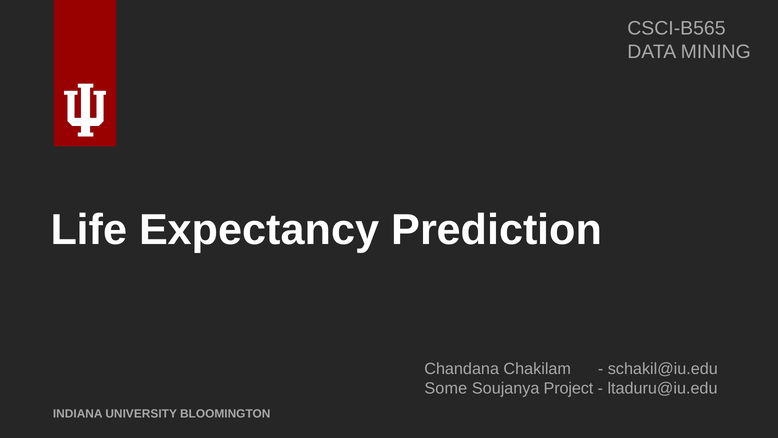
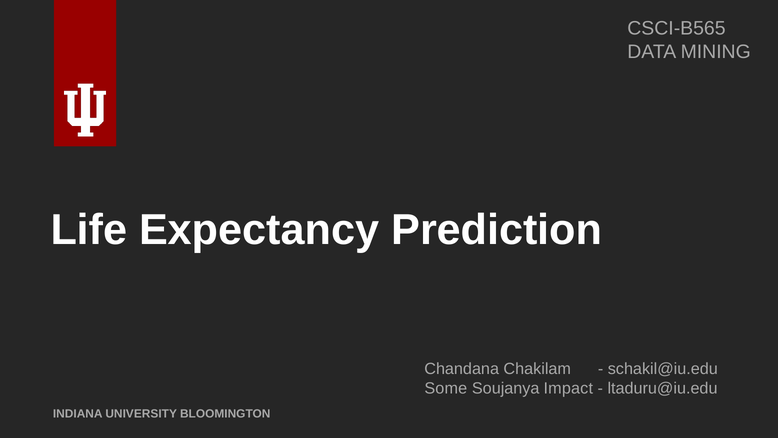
Project: Project -> Impact (568, 388)
